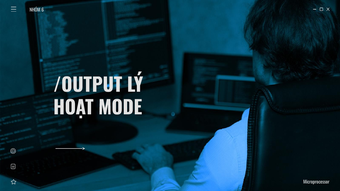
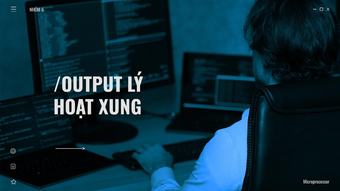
MODE: MODE -> XUNG (120, 108)
